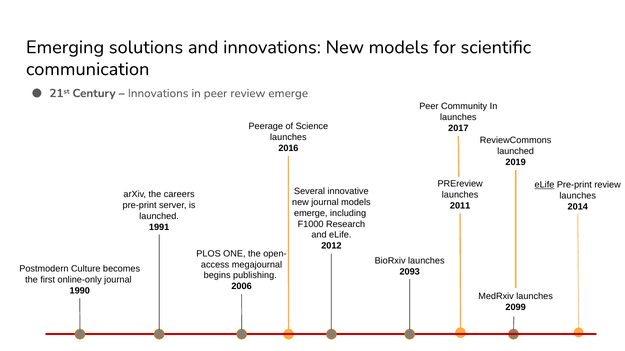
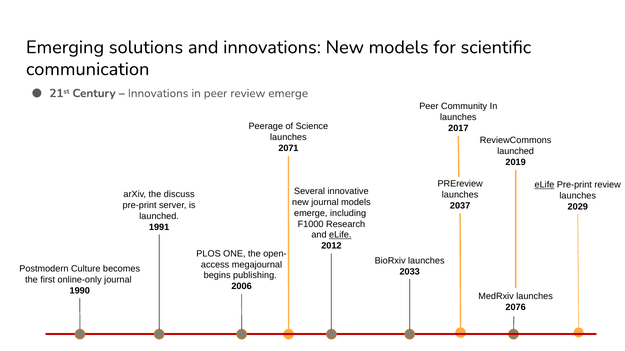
2016: 2016 -> 2071 (288, 148)
careers: careers -> discuss (179, 195)
2011: 2011 -> 2037 (460, 206)
2014: 2014 -> 2029 (578, 207)
eLife underline: none -> present (340, 235)
2093: 2093 -> 2033 (410, 272)
2099: 2099 -> 2076 (516, 308)
